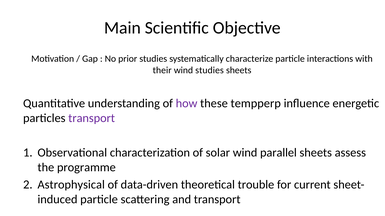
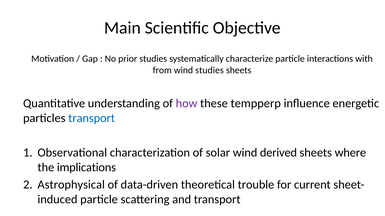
their: their -> from (162, 70)
transport colour: purple -> blue (92, 118)
parallel: parallel -> derived (278, 153)
assess: assess -> where (350, 153)
programme: programme -> implications (86, 168)
